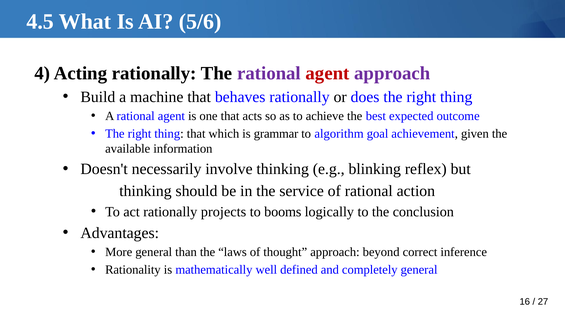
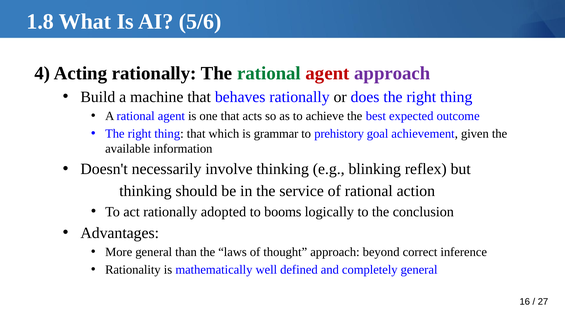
4.5: 4.5 -> 1.8 (40, 21)
rational colour: purple -> green (269, 73)
algorithm: algorithm -> prehistory (339, 134)
projects: projects -> adopted (224, 212)
